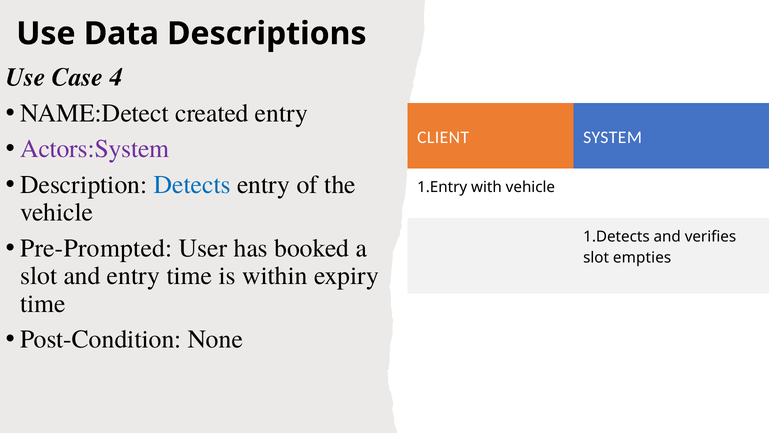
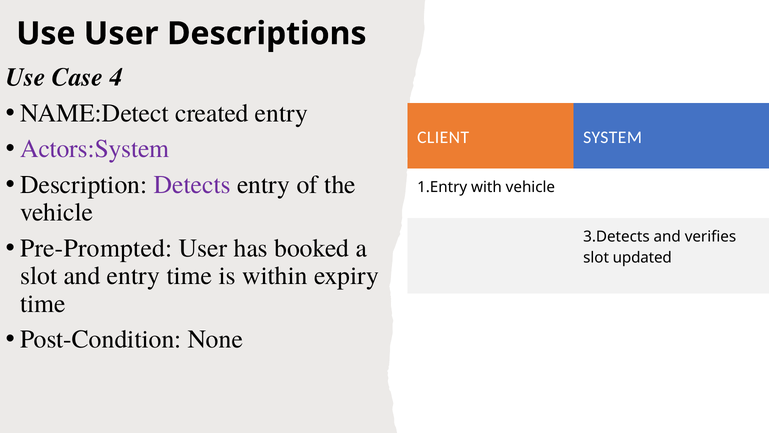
Use Data: Data -> User (121, 34)
Detects colour: blue -> purple (192, 184)
1.Detects: 1.Detects -> 3.Detects (616, 237)
empties: empties -> updated (642, 257)
